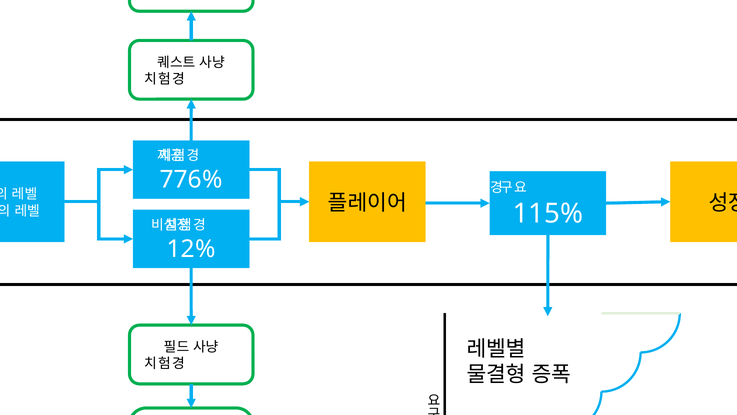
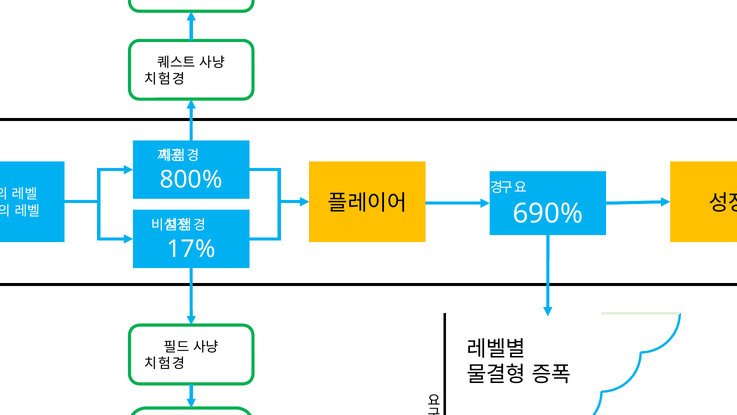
776%: 776% -> 800% (191, 179)
115%: 115% -> 690% (548, 213)
12%: 12% -> 17% (191, 249)
